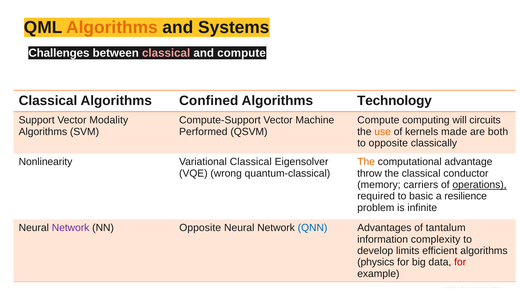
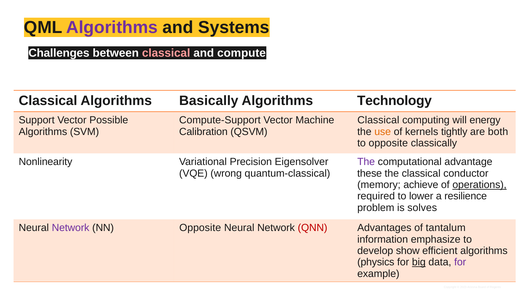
Algorithms colour: orange -> purple (112, 27)
Confined: Confined -> Basically (209, 100)
Modality: Modality -> Possible (109, 120)
Compute: Compute -> Classical (378, 120)
circuits: circuits -> energy (485, 120)
Performed: Performed -> Calibration (203, 131)
made: made -> tightly (454, 131)
Variational Classical: Classical -> Precision (251, 162)
The colour: orange -> purple (366, 162)
throw: throw -> these (370, 173)
carriers: carriers -> achieve (421, 184)
basic: basic -> lower (421, 196)
infinite: infinite -> solves (422, 207)
QNN colour: blue -> red (313, 227)
complexity: complexity -> emphasize (436, 239)
limits: limits -> show (408, 250)
big underline: none -> present (419, 262)
for colour: red -> purple (460, 262)
